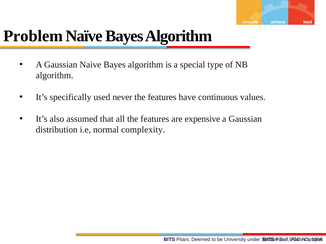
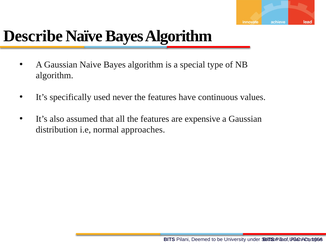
Problem: Problem -> Describe (33, 36)
complexity: complexity -> approaches (143, 130)
